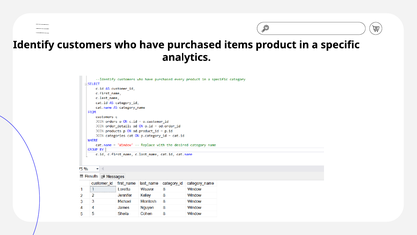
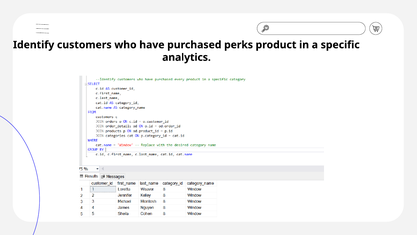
items: items -> perks (239, 45)
